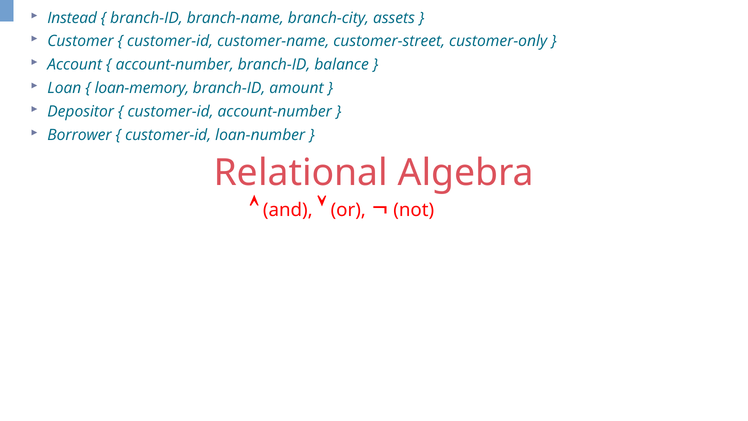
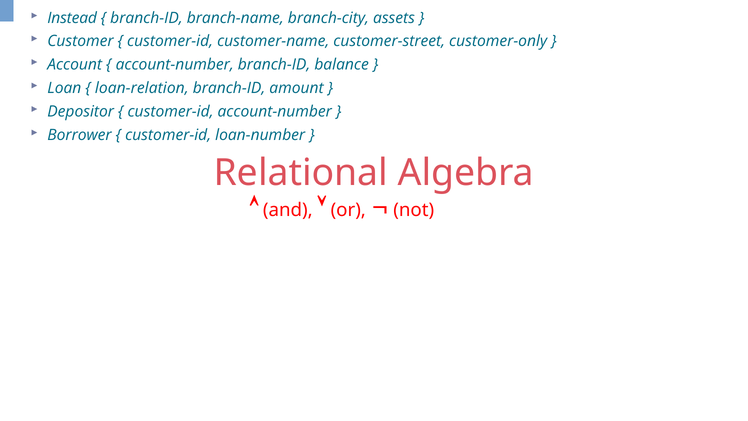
loan-memory: loan-memory -> loan-relation (142, 88)
